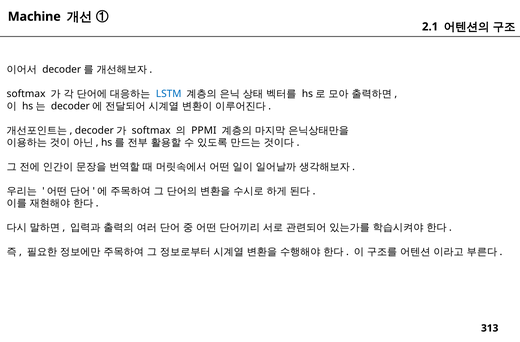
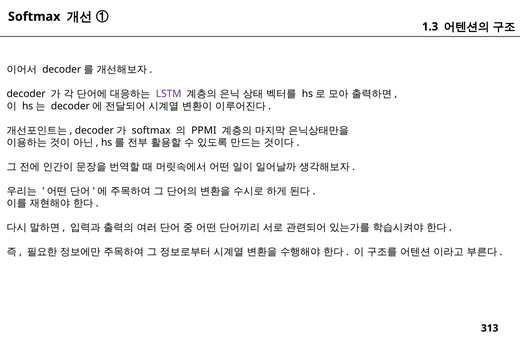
Machine: Machine -> Softmax (34, 17)
2.1: 2.1 -> 1.3 (430, 27)
softmax: softmax -> decoder (26, 94)
LSTM colour: blue -> purple (169, 94)
